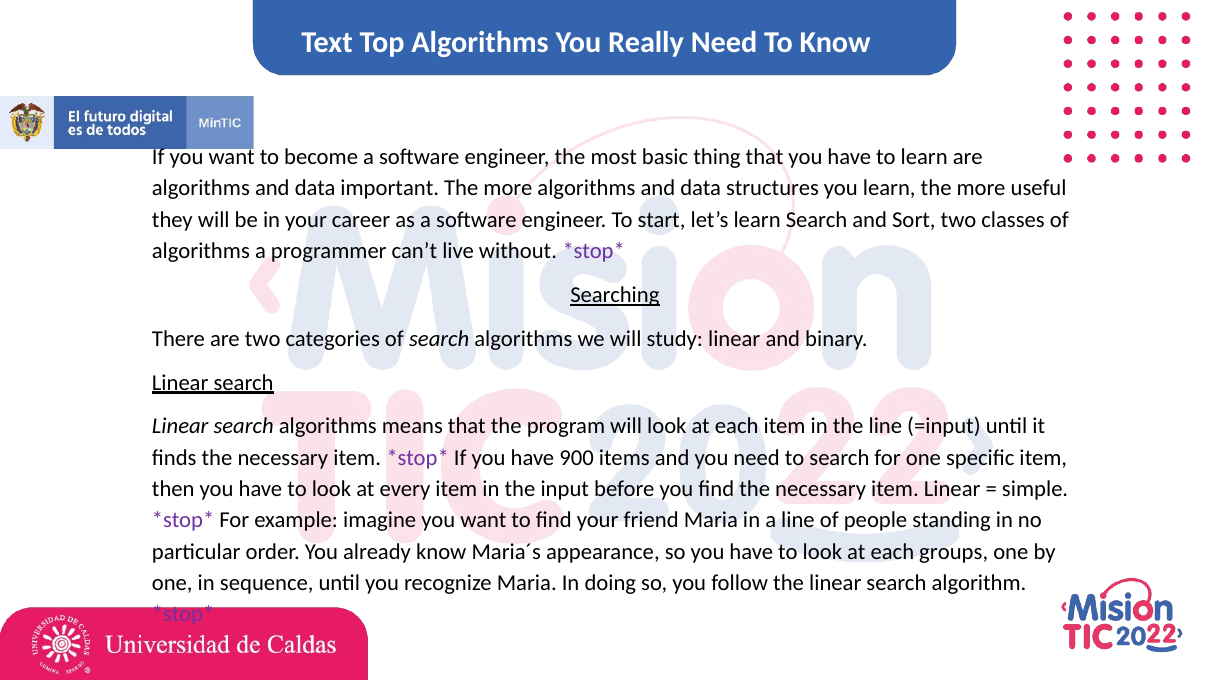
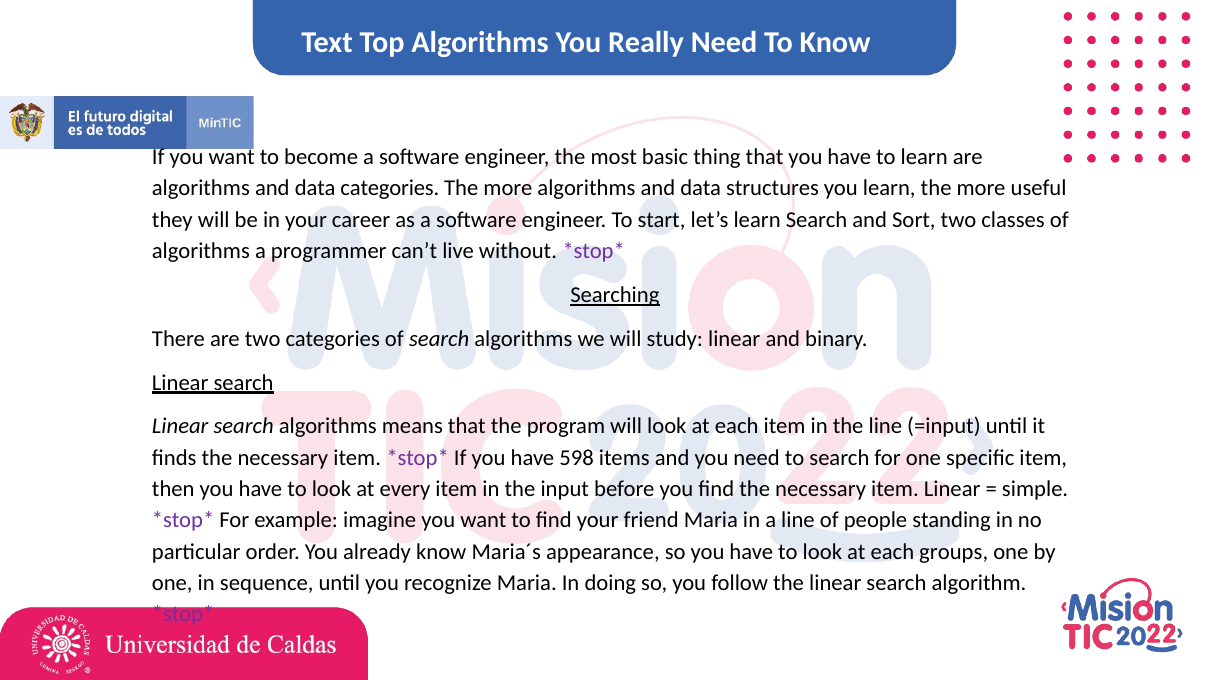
data important: important -> categories (390, 189)
900: 900 -> 598 (577, 458)
